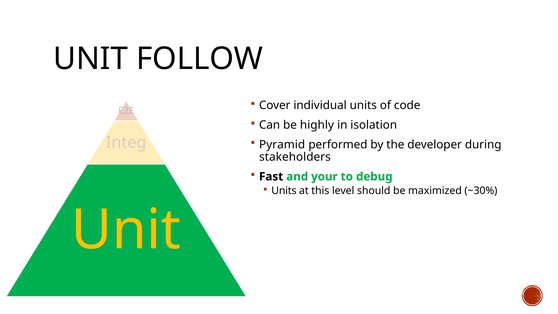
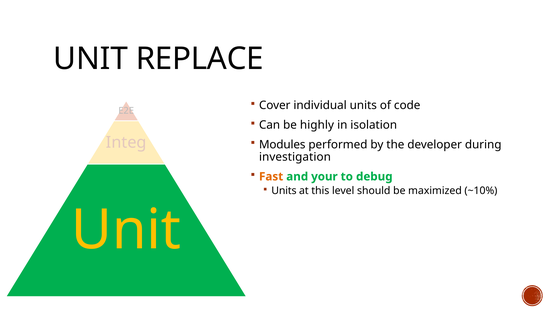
FOLLOW: FOLLOW -> REPLACE (200, 59)
Pyramid: Pyramid -> Modules (282, 144)
stakeholders: stakeholders -> investigation (295, 157)
Fast colour: black -> orange (271, 177)
~30%: ~30% -> ~10% (481, 191)
